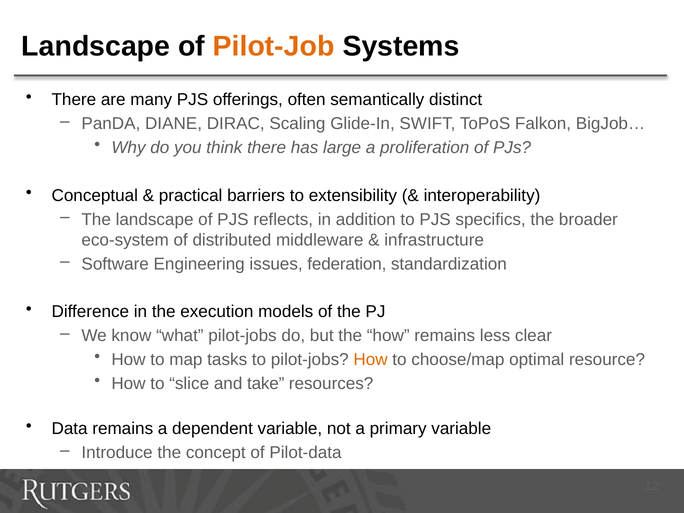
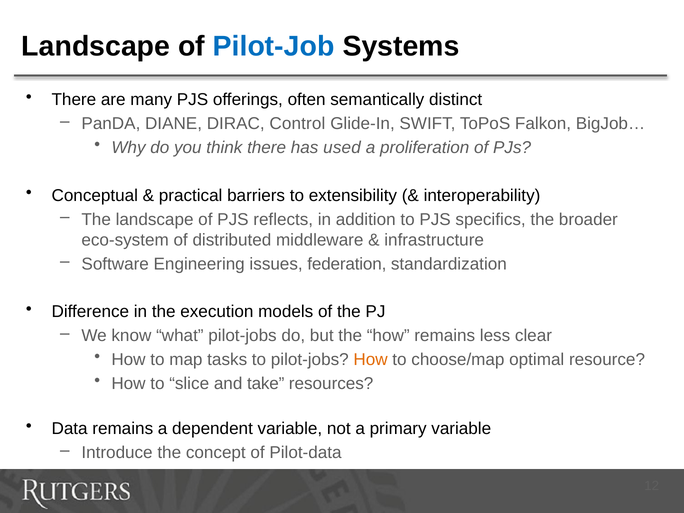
Pilot-Job colour: orange -> blue (274, 46)
Scaling: Scaling -> Control (297, 124)
large: large -> used (342, 148)
